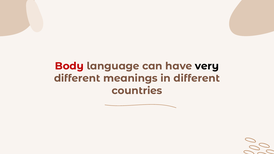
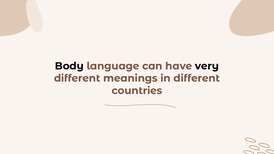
Body colour: red -> black (69, 66)
